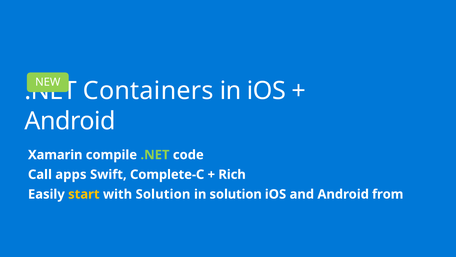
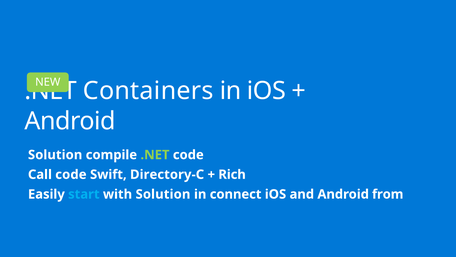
Xamarin: Xamarin -> Solution (55, 155)
Call apps: apps -> code (71, 174)
Complete-C: Complete-C -> Directory-C (167, 174)
start colour: yellow -> light blue (84, 194)
in solution: solution -> connect (236, 194)
